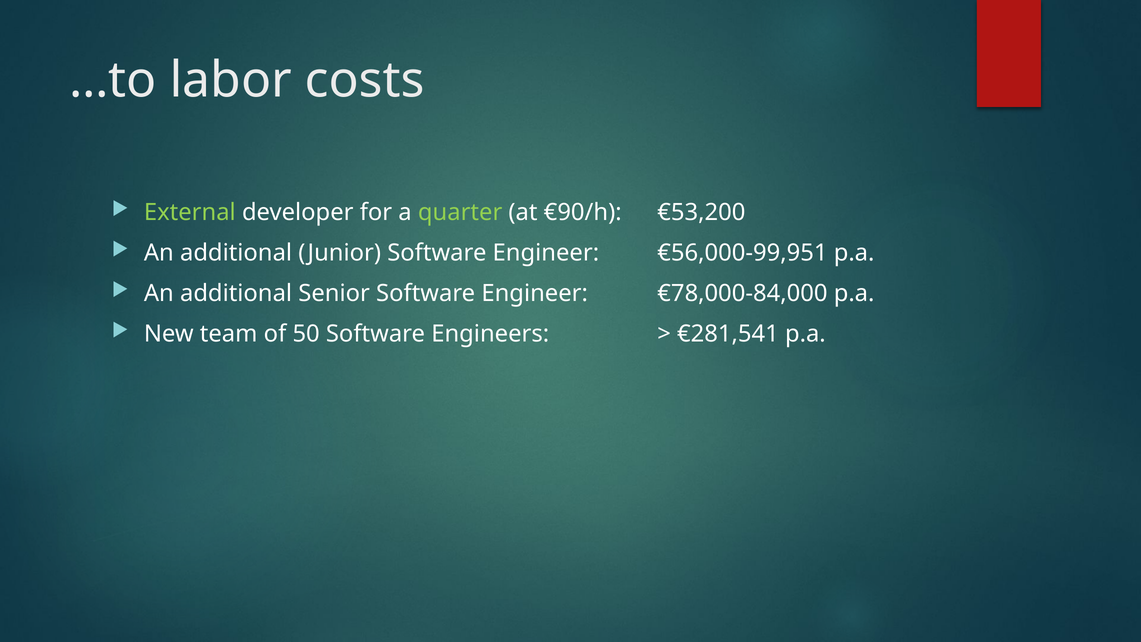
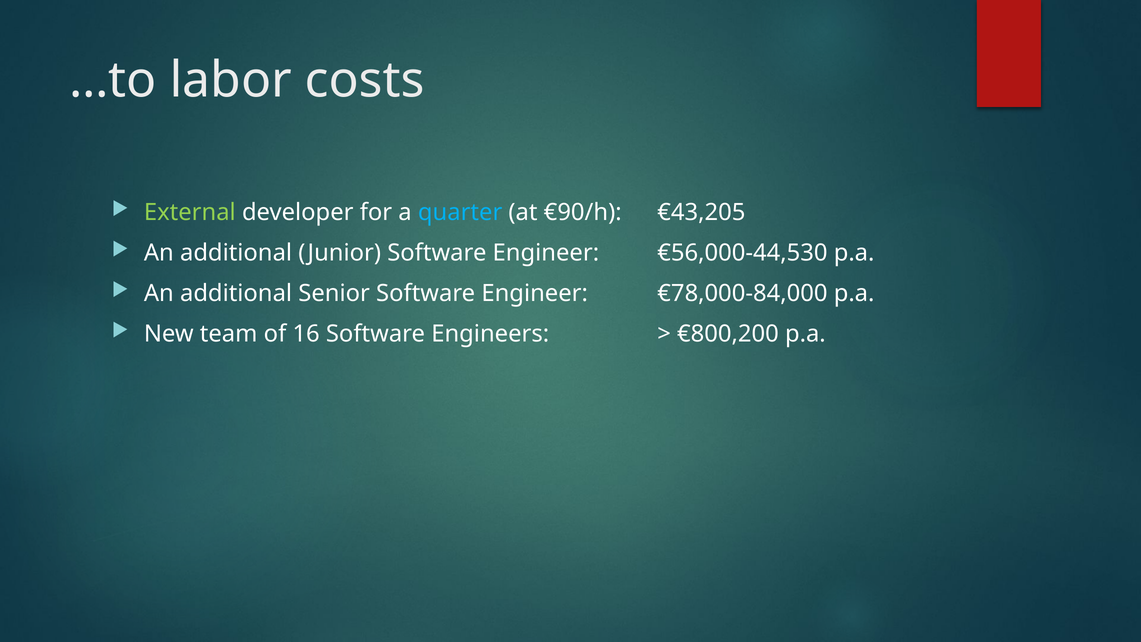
quarter colour: light green -> light blue (460, 212)
€53,200: €53,200 -> €43,205 (701, 212)
€56,000-99,951: €56,000-99,951 -> €56,000-44,530 (742, 253)
50: 50 -> 16 (306, 334)
€281,541: €281,541 -> €800,200 (728, 334)
